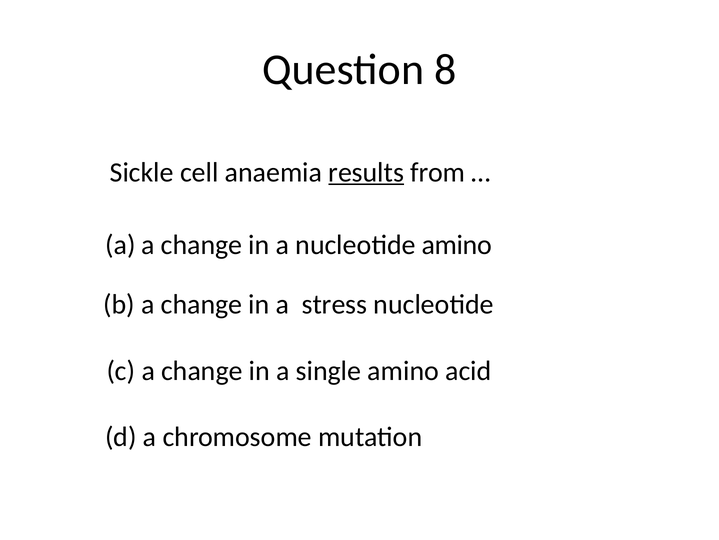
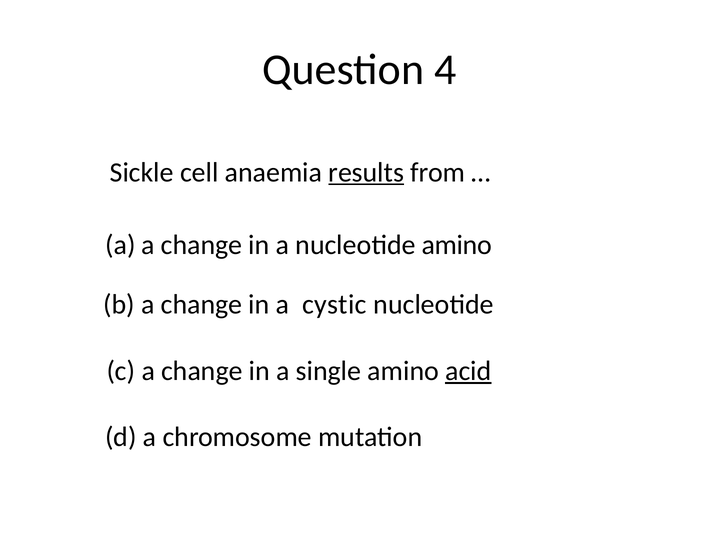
8: 8 -> 4 (445, 70)
stress: stress -> cystic (334, 304)
acid underline: none -> present (468, 371)
